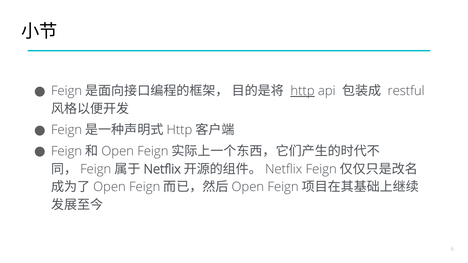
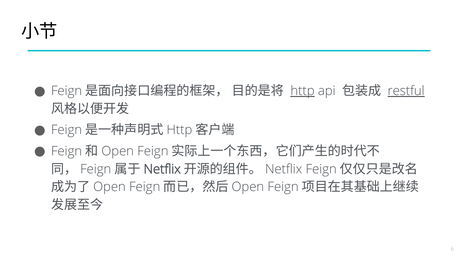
restful underline: none -> present (406, 91)
